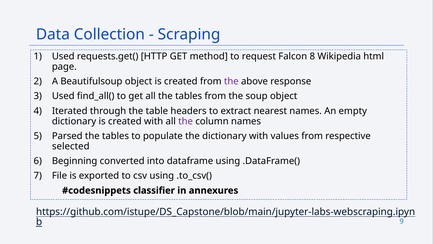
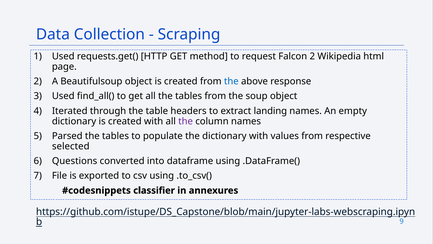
Falcon 8: 8 -> 2 (312, 56)
the colour: purple -> blue (231, 81)
nearest: nearest -> landing (270, 111)
Beginning: Beginning -> Questions (75, 161)
